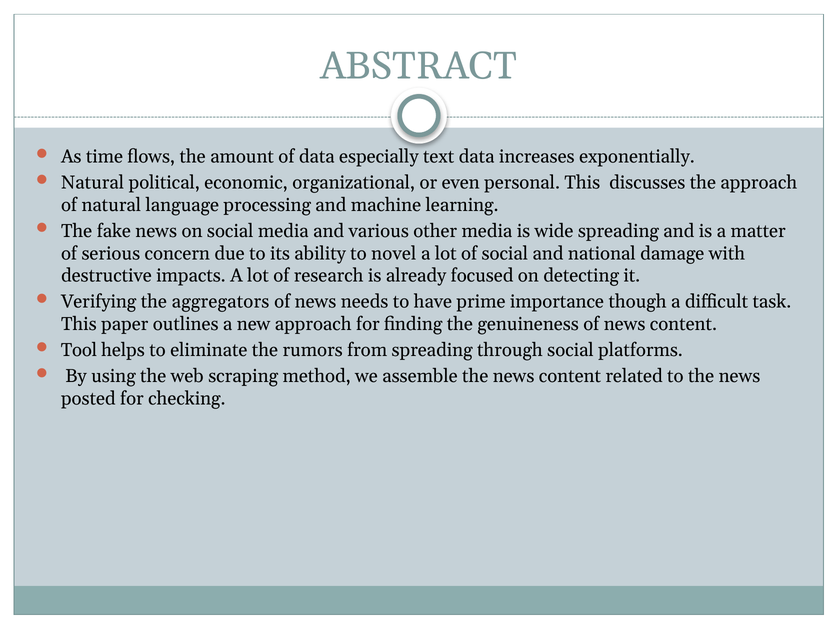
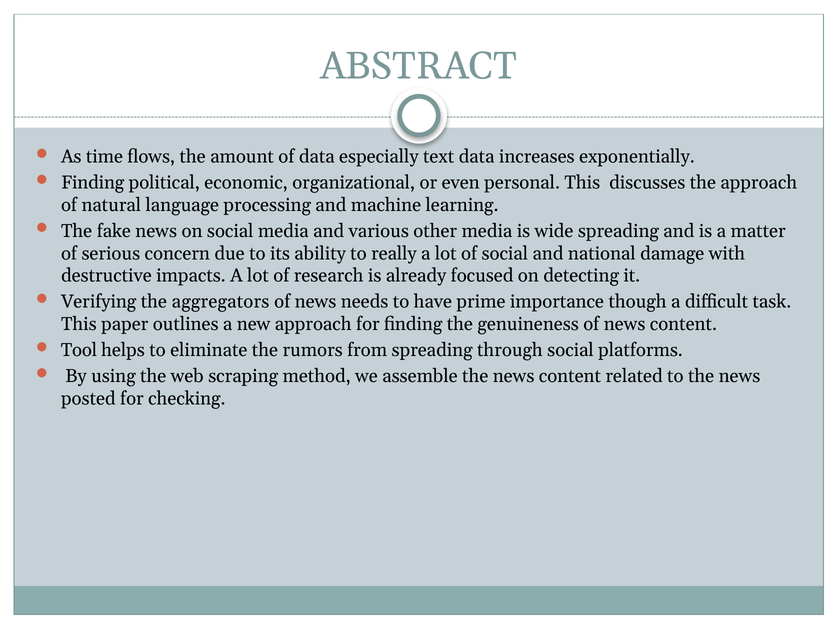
Natural: Natural -> Finding (93, 183)
novel: novel -> really (394, 253)
